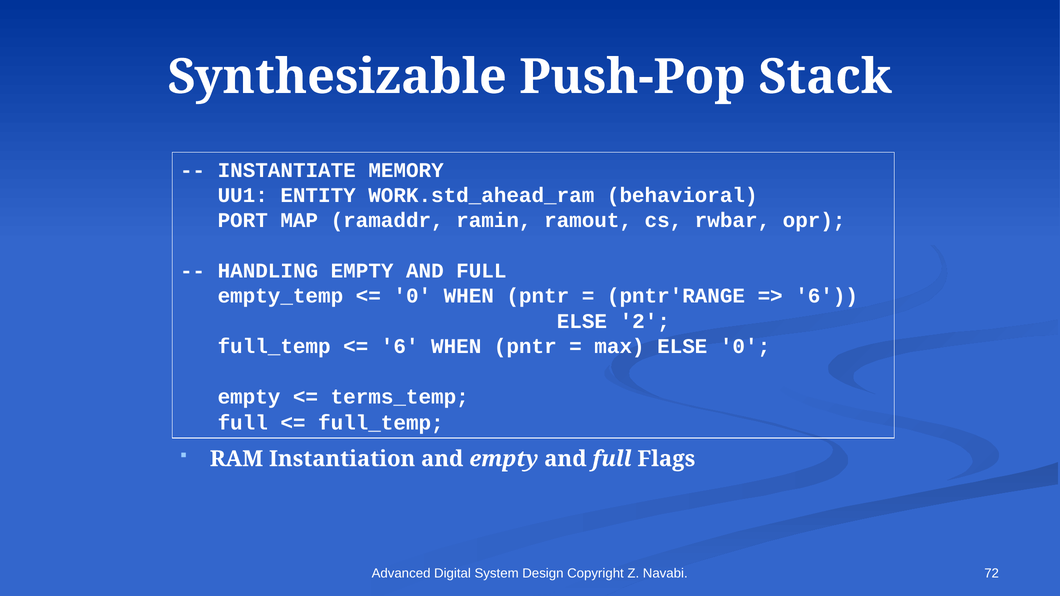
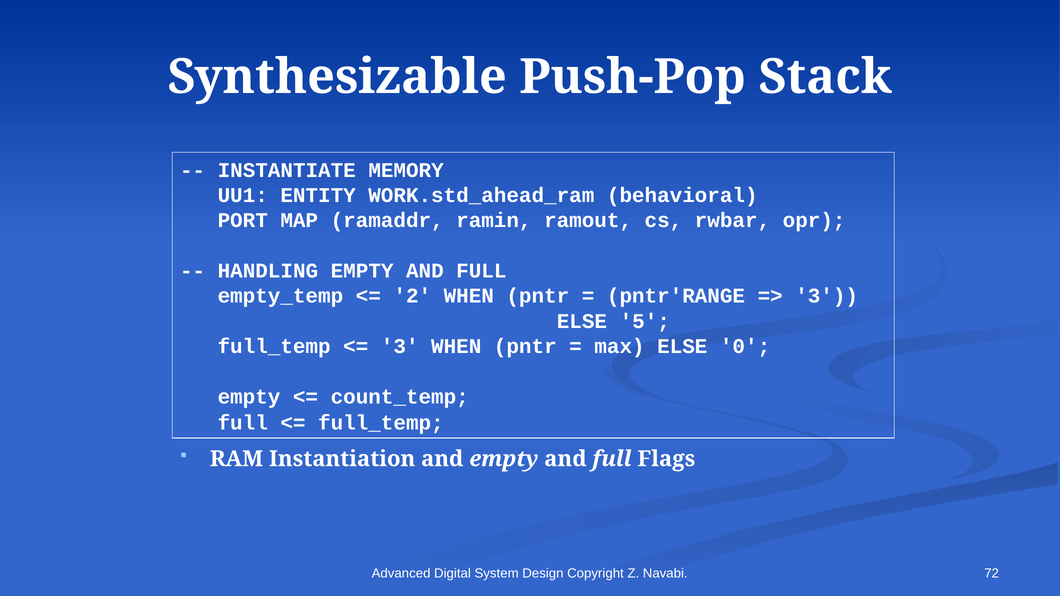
0: 0 -> 2 (412, 296)
6: 6 -> 3 (827, 296)
2: 2 -> 5 (645, 321)
6: 6 -> 3 (400, 346)
terms_temp: terms_temp -> count_temp (400, 397)
